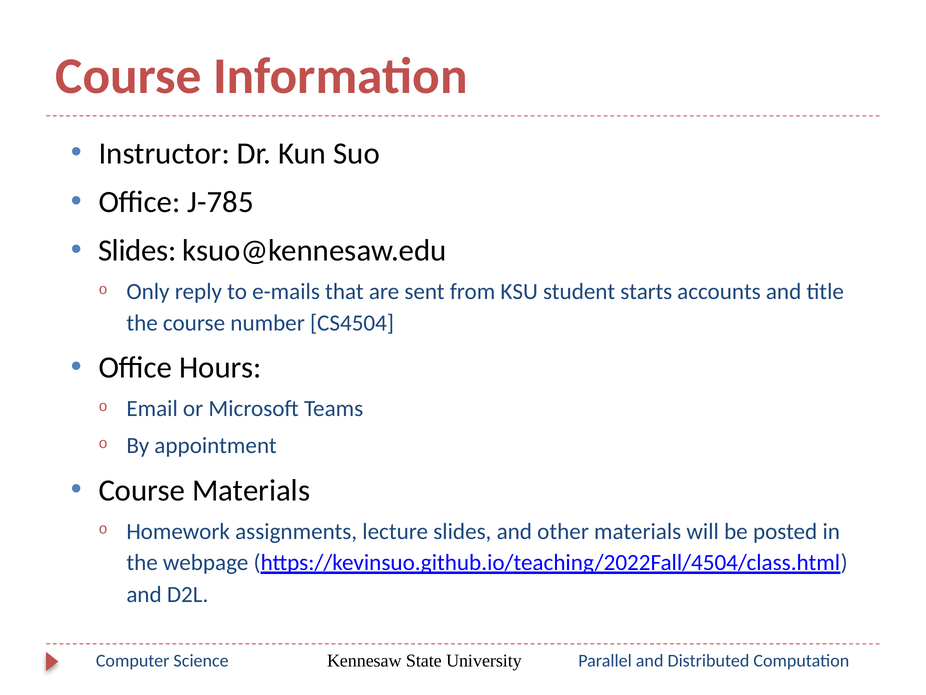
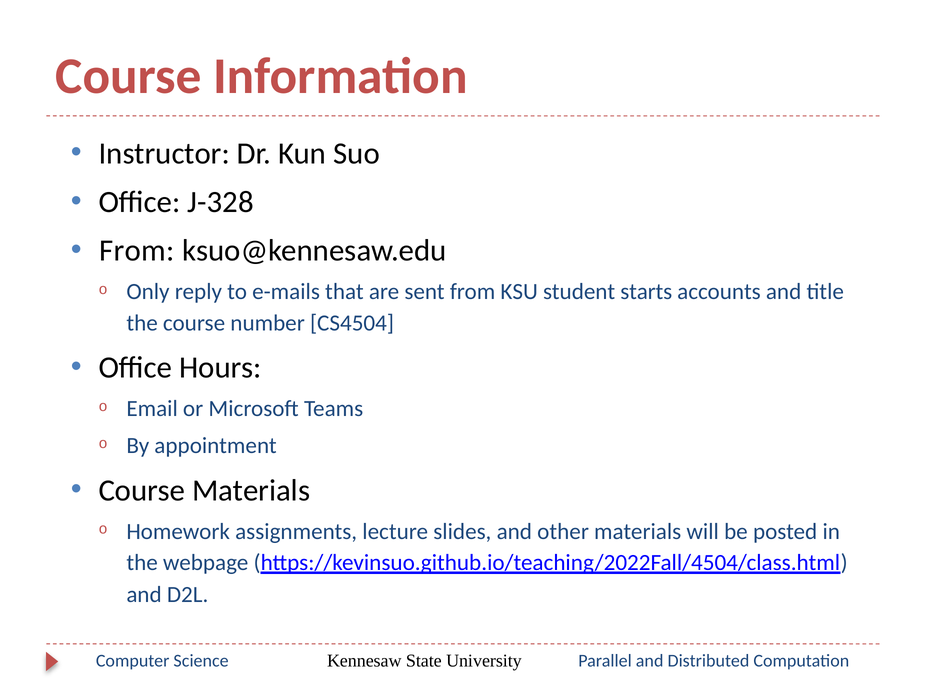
J-785: J-785 -> J-328 (221, 202)
Slides: Slides -> From (137, 251)
